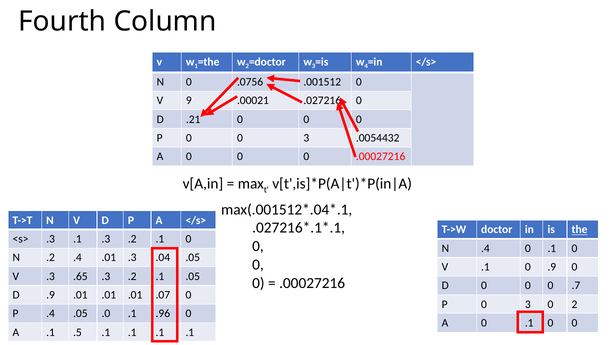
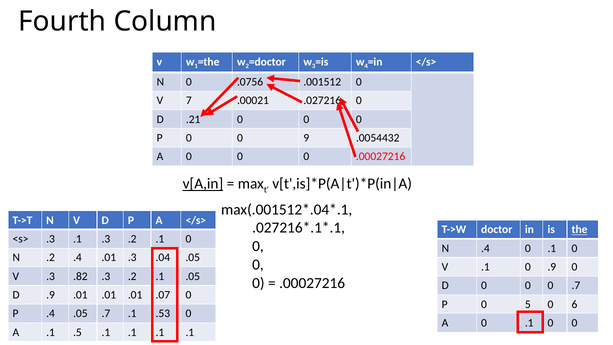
9: 9 -> 7 (189, 101)
0 0 3: 3 -> 9 (306, 138)
v[A,in underline: none -> present (203, 184)
.65: .65 -> .82 (80, 276)
P 0 3: 3 -> 5 (528, 304)
0 2: 2 -> 6 (574, 304)
.05 .0: .0 -> .7 (106, 313)
.96: .96 -> .53 (163, 313)
